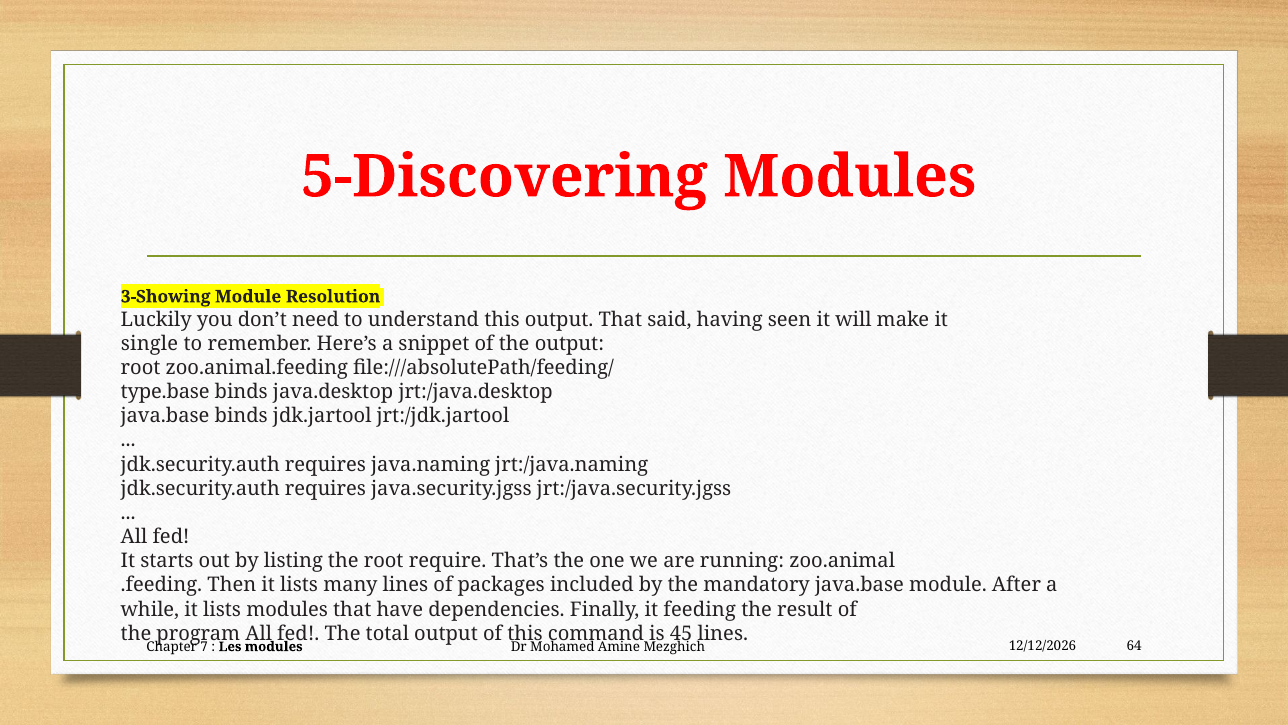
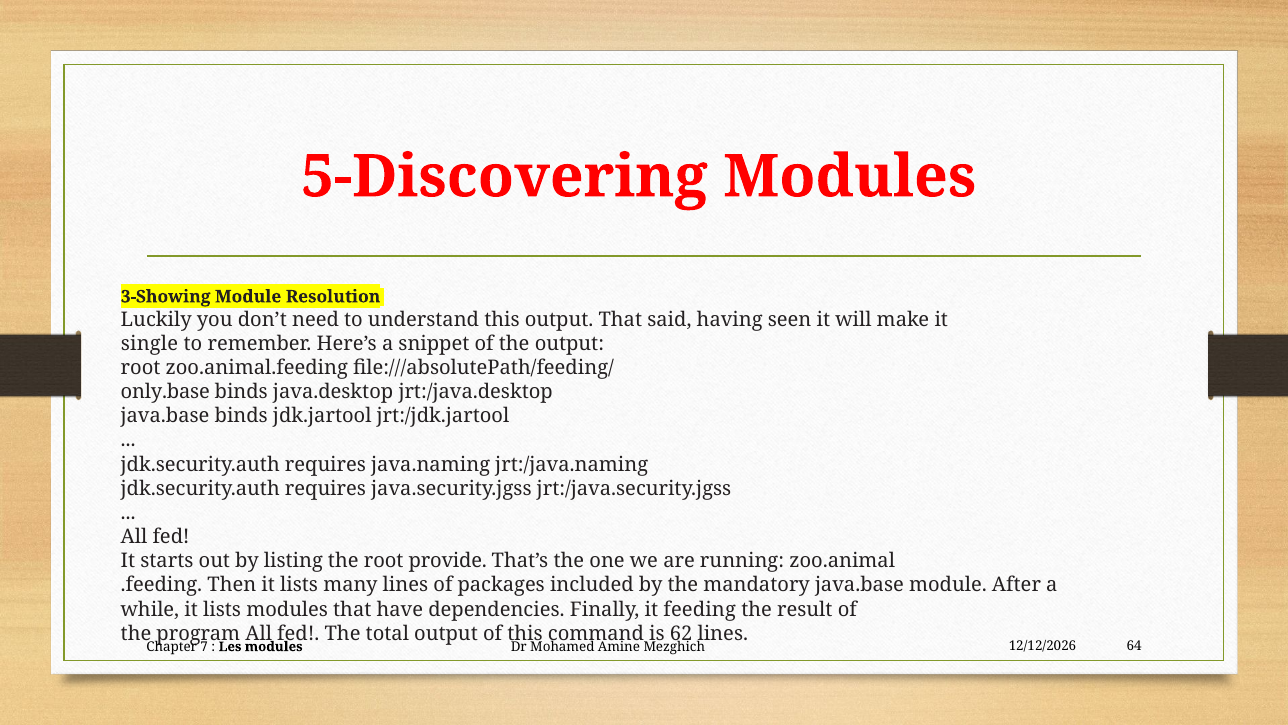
type.base: type.base -> only.base (165, 392)
require: require -> provide (448, 561)
45: 45 -> 62 (681, 633)
